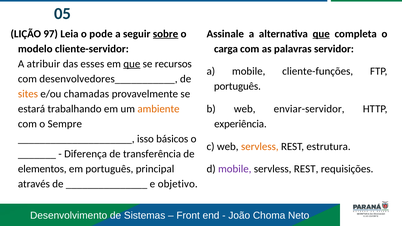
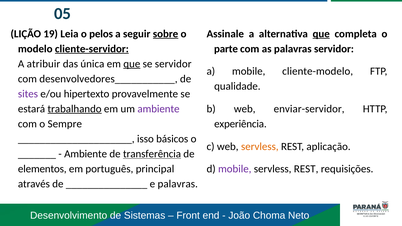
97: 97 -> 19 (51, 34)
pode: pode -> pelos (101, 34)
cliente-servidor underline: none -> present (92, 49)
carga: carga -> parte (226, 49)
esses: esses -> única (92, 64)
se recursos: recursos -> servidor (173, 64)
cliente-funções: cliente-funções -> cliente-modelo (318, 71)
português: português -> qualidade (237, 86)
sites colour: orange -> purple (28, 94)
chamadas: chamadas -> hipertexto (87, 94)
trabalhando underline: none -> present (75, 109)
ambiente colour: orange -> purple (158, 109)
estrutura: estrutura -> aplicação (329, 146)
Diferença: Diferença -> Ambiente (86, 154)
transferência underline: none -> present (152, 154)
e objetivo: objetivo -> palavras (178, 184)
